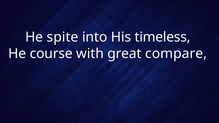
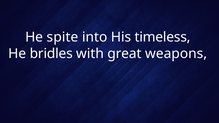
course: course -> bridles (51, 54)
compare: compare -> weapons (176, 54)
